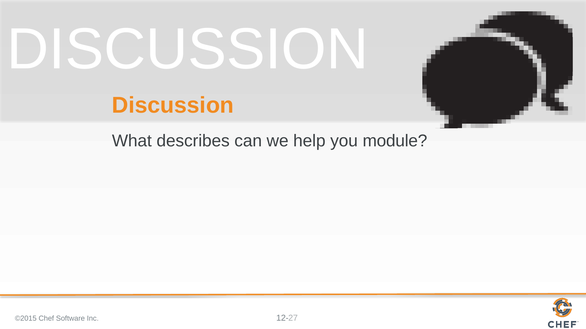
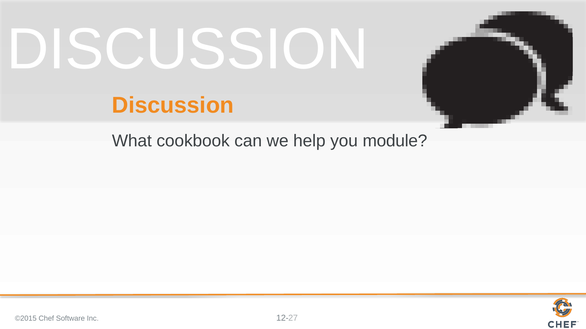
describes: describes -> cookbook (193, 141)
